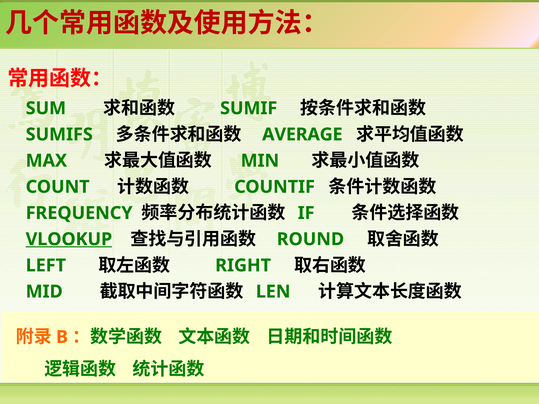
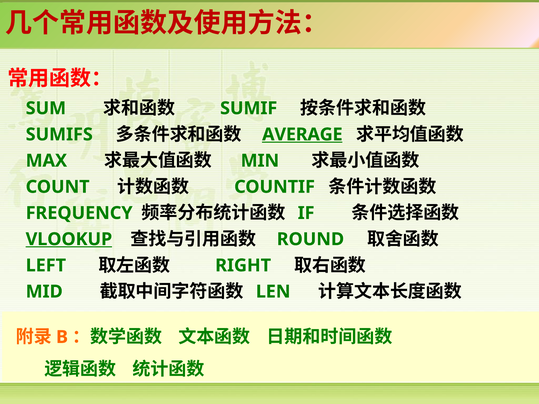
AVERAGE underline: none -> present (302, 135)
